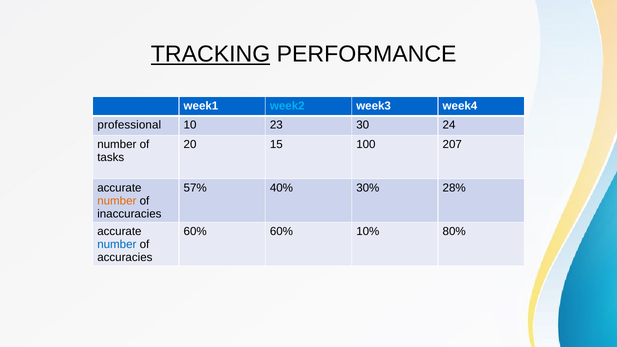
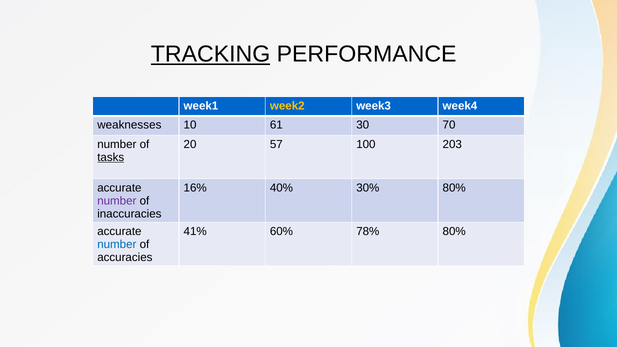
week2 colour: light blue -> yellow (287, 106)
professional: professional -> weaknesses (129, 125)
23: 23 -> 61 (276, 125)
24: 24 -> 70 (449, 125)
15: 15 -> 57 (276, 144)
207: 207 -> 203 (452, 144)
tasks underline: none -> present (111, 157)
57%: 57% -> 16% (195, 188)
30% 28%: 28% -> 80% (454, 188)
number colour: orange -> purple (117, 201)
60%: 60% -> 41% (195, 231)
10%: 10% -> 78% (368, 231)
